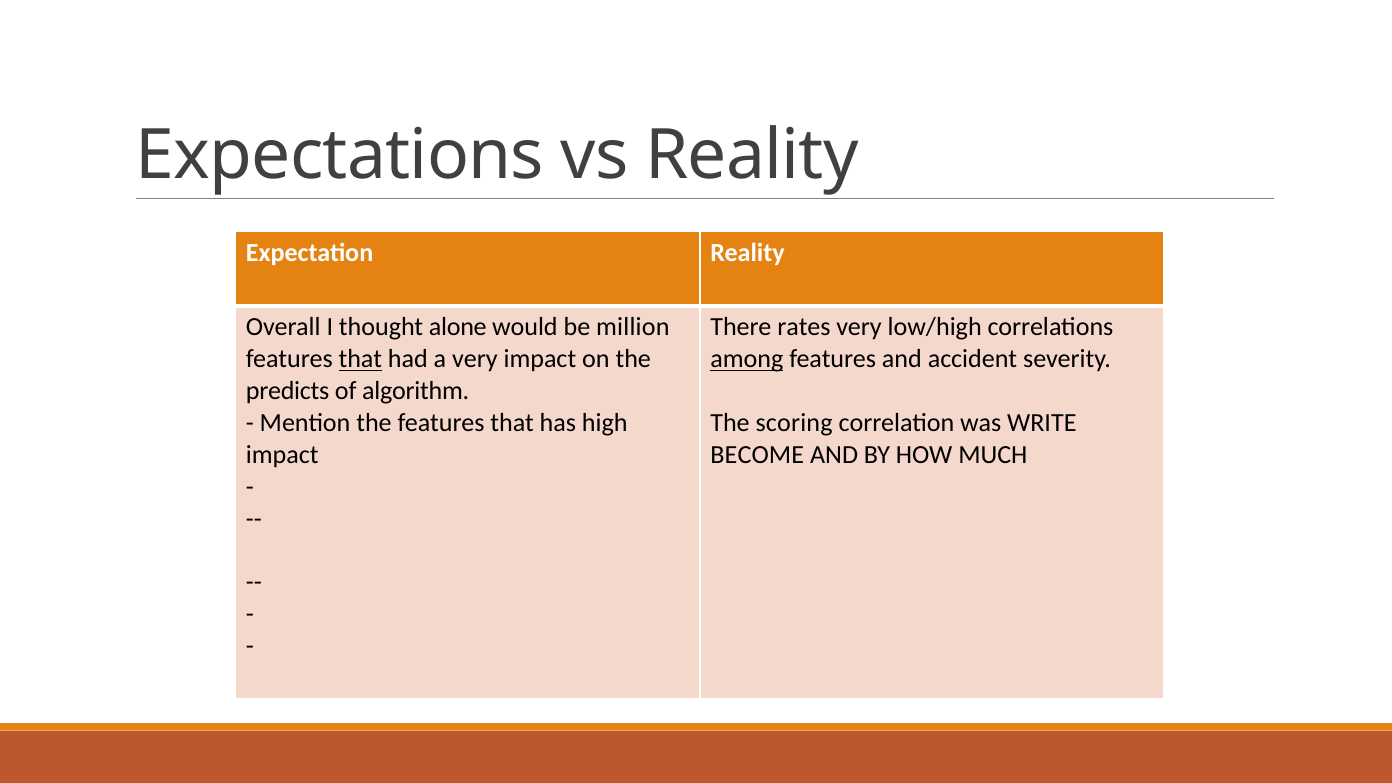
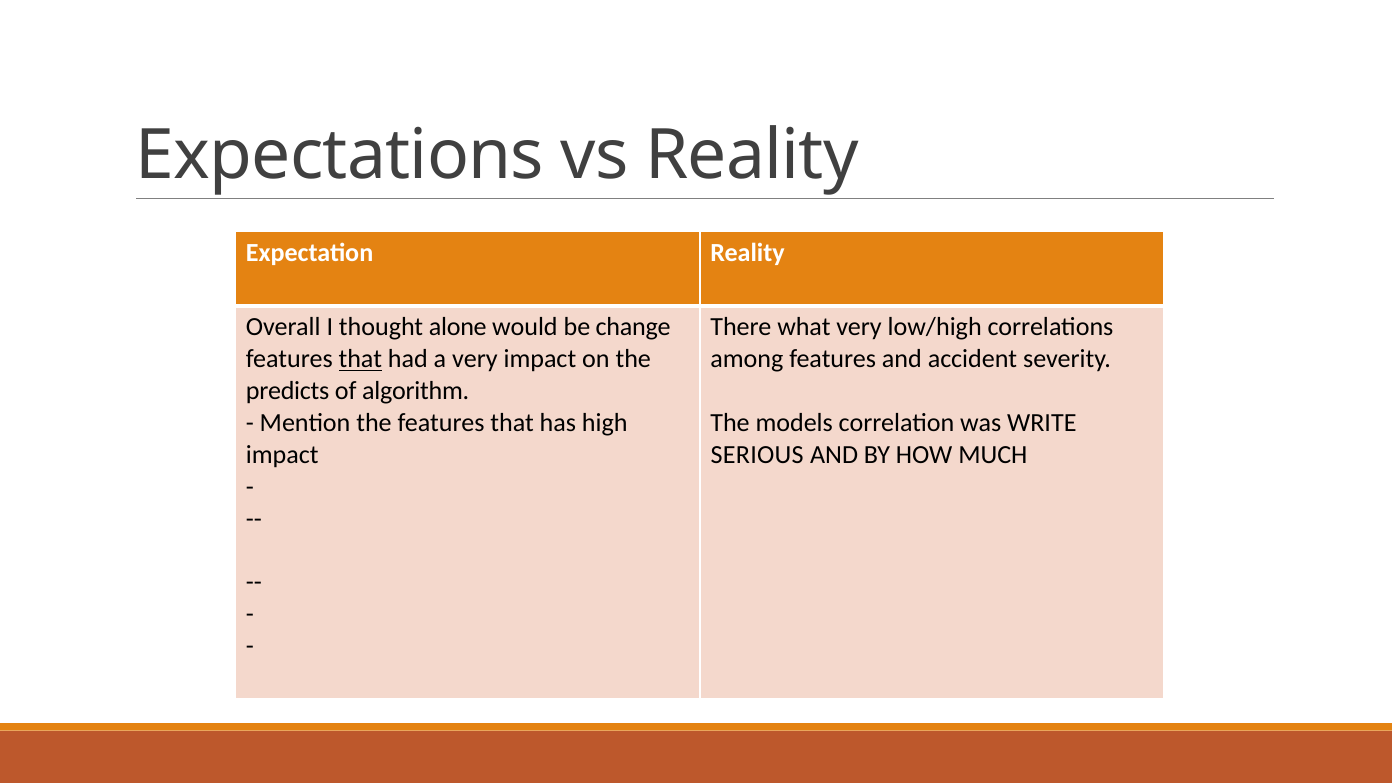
million: million -> change (633, 327)
rates: rates -> what (804, 327)
among underline: present -> none (747, 359)
scoring: scoring -> models (794, 423)
BECOME: BECOME -> SERIOUS (757, 455)
